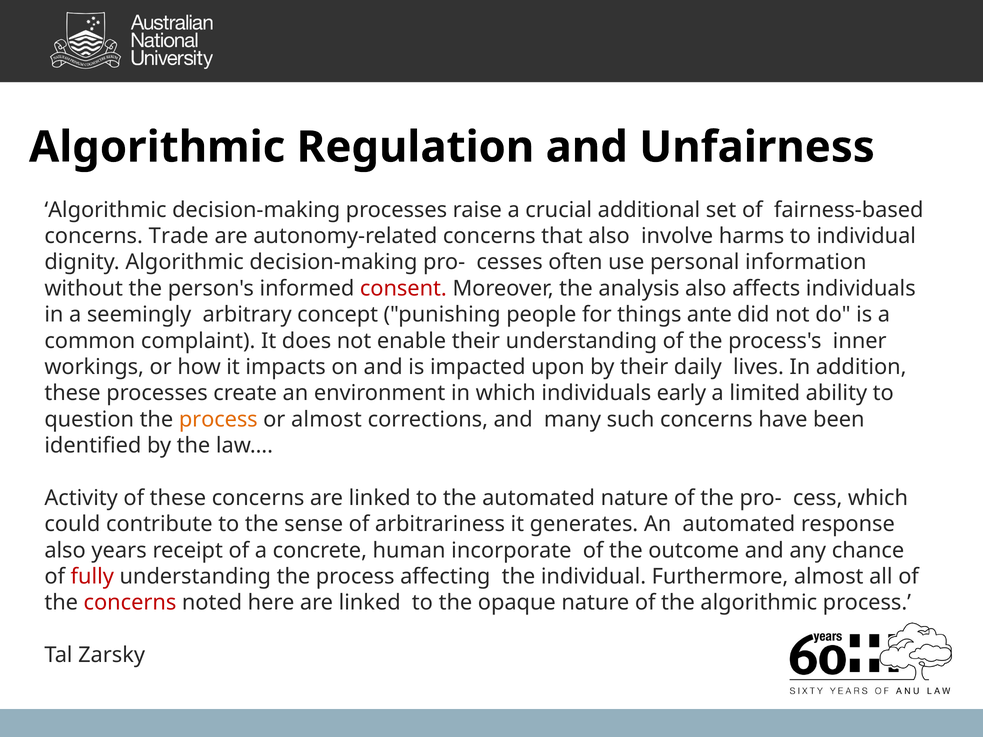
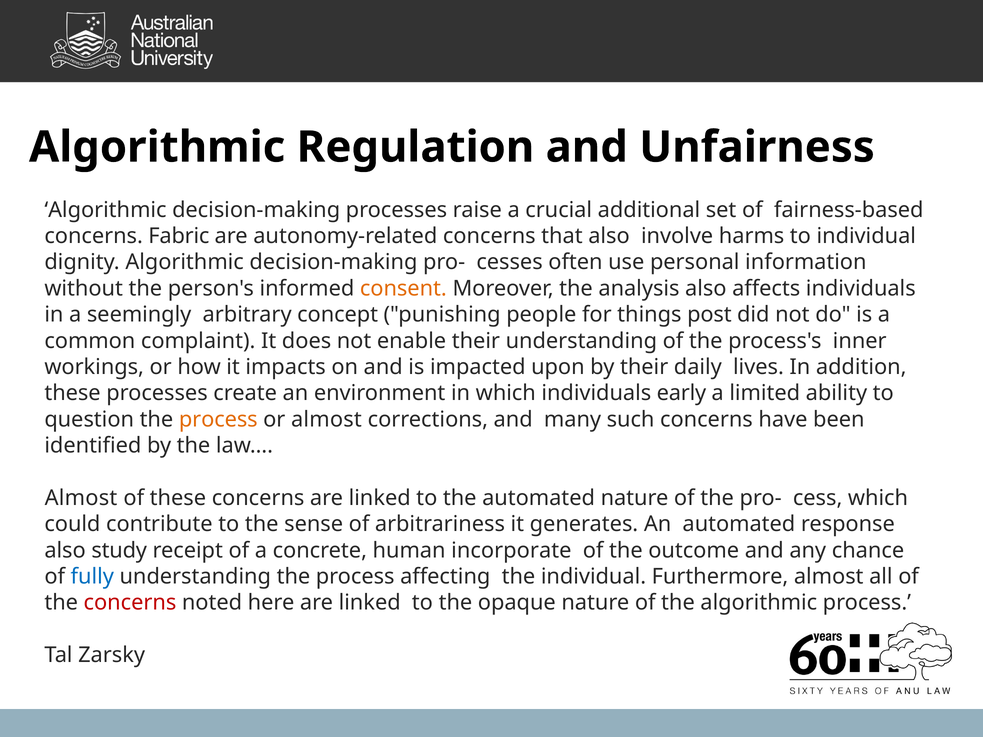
Trade: Trade -> Fabric (179, 236)
consent colour: red -> orange (403, 289)
ante: ante -> post (709, 315)
Activity: Activity -> Almost (81, 498)
years: years -> study (119, 551)
fully colour: red -> blue (92, 577)
